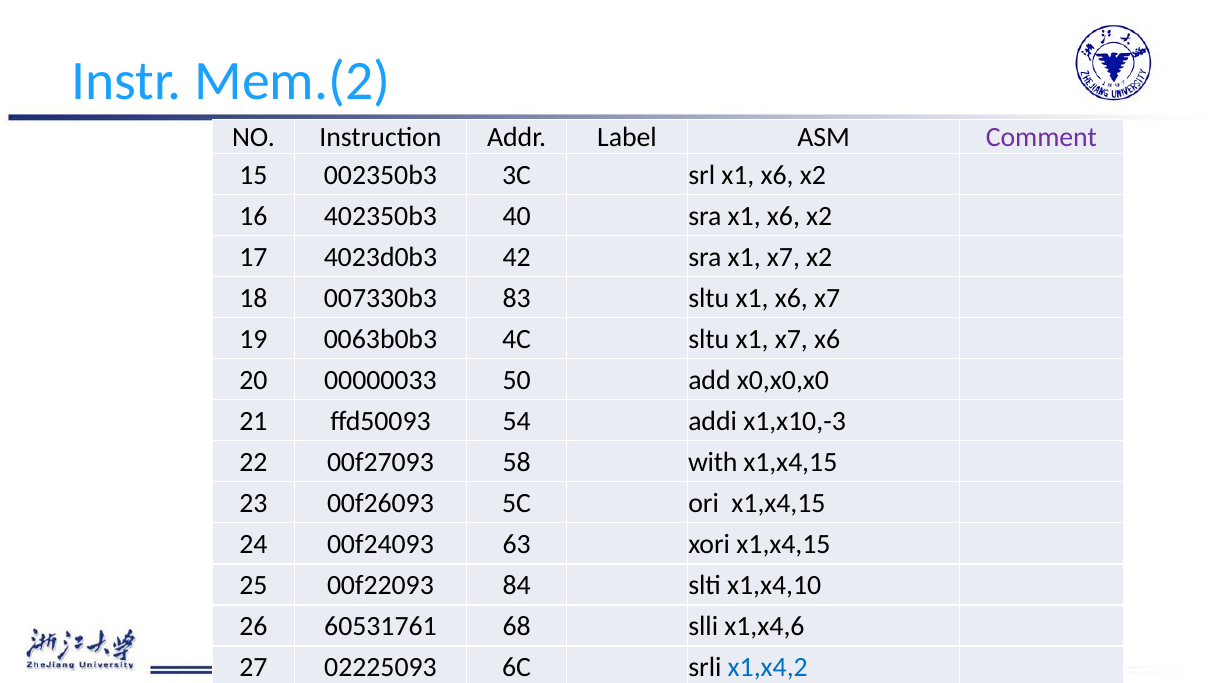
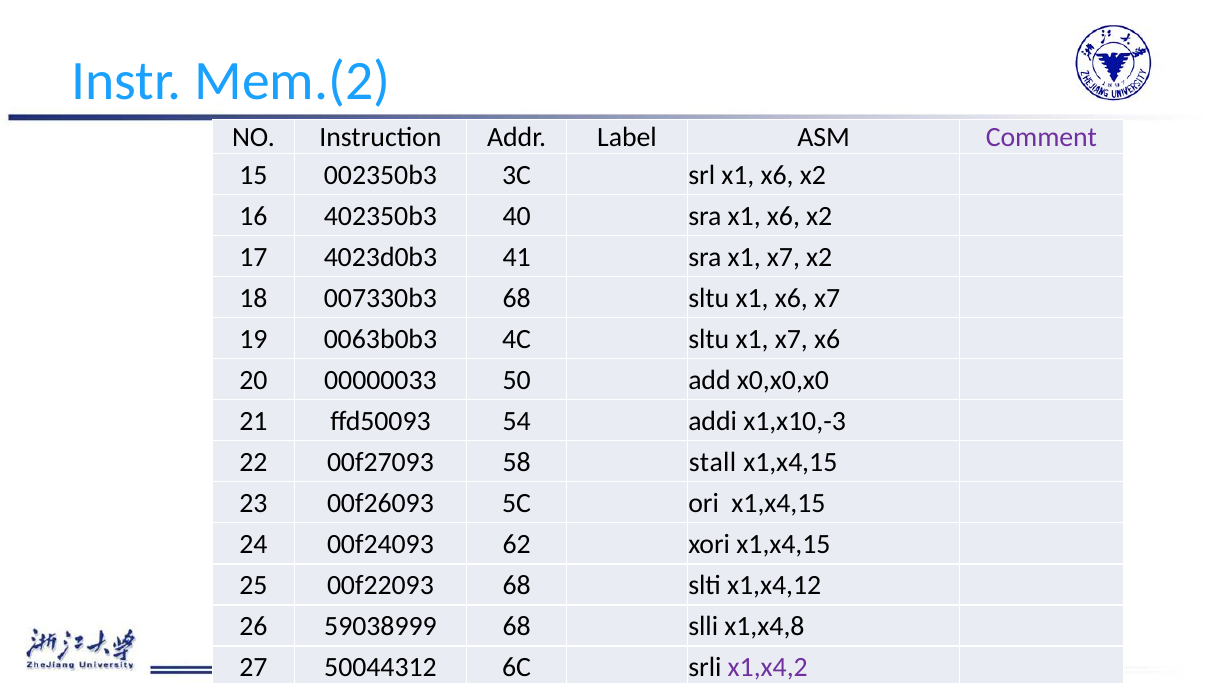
42: 42 -> 41 (517, 257)
007330b3 83: 83 -> 68 (517, 298)
with: with -> stall (712, 462)
63: 63 -> 62 (517, 544)
00f22093 84: 84 -> 68 (517, 585)
x1,x4,10: x1,x4,10 -> x1,x4,12 (774, 585)
60531761: 60531761 -> 59038999 (380, 626)
x1,x4,6: x1,x4,6 -> x1,x4,8 (764, 626)
02225093: 02225093 -> 50044312 (380, 667)
x1,x4,2 colour: blue -> purple (768, 667)
